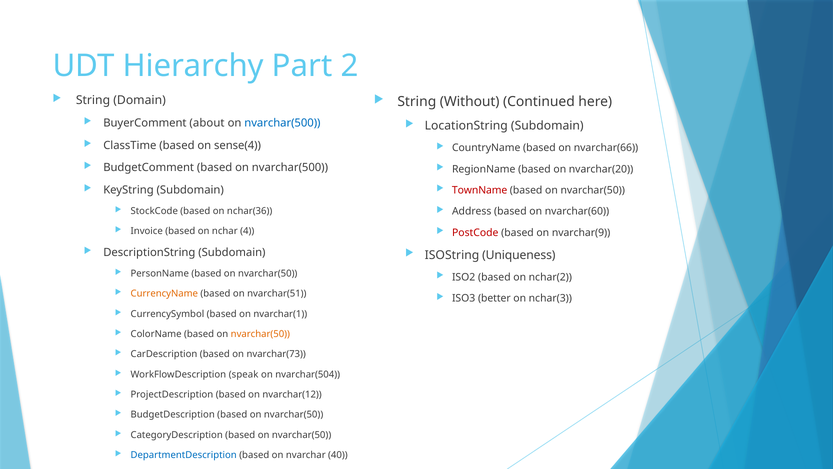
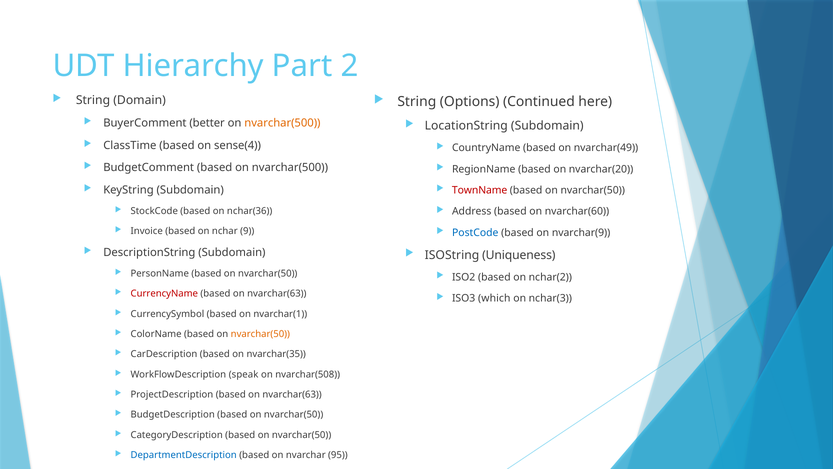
Without: Without -> Options (470, 101)
about: about -> better (207, 123)
nvarchar(500 colour: blue -> orange (282, 123)
nvarchar(66: nvarchar(66 -> nvarchar(49 (606, 148)
4: 4 -> 9 (247, 231)
PostCode colour: red -> blue (475, 232)
CurrencyName colour: orange -> red (164, 293)
nvarchar(51: nvarchar(51 -> nvarchar(63 (277, 293)
better: better -> which (494, 298)
nvarchar(73: nvarchar(73 -> nvarchar(35 (276, 354)
nvarchar(504: nvarchar(504 -> nvarchar(508 (308, 374)
ProjectDescription based on nvarchar(12: nvarchar(12 -> nvarchar(63 (292, 394)
40: 40 -> 95 (338, 455)
